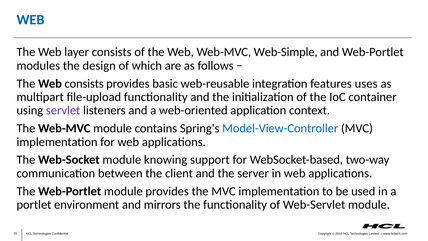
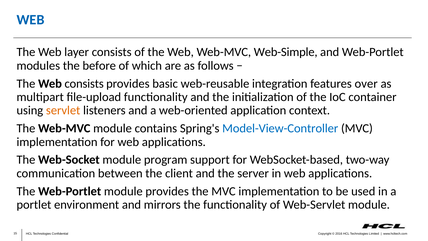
design: design -> before (99, 66)
uses: uses -> over (366, 83)
servlet colour: purple -> orange (63, 110)
knowing: knowing -> program (166, 160)
